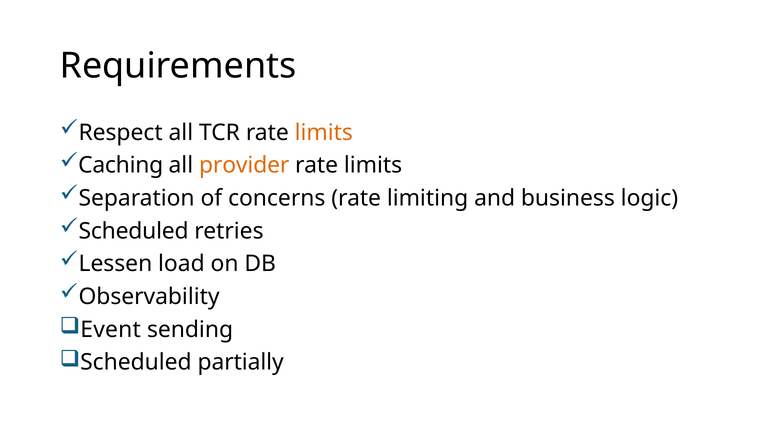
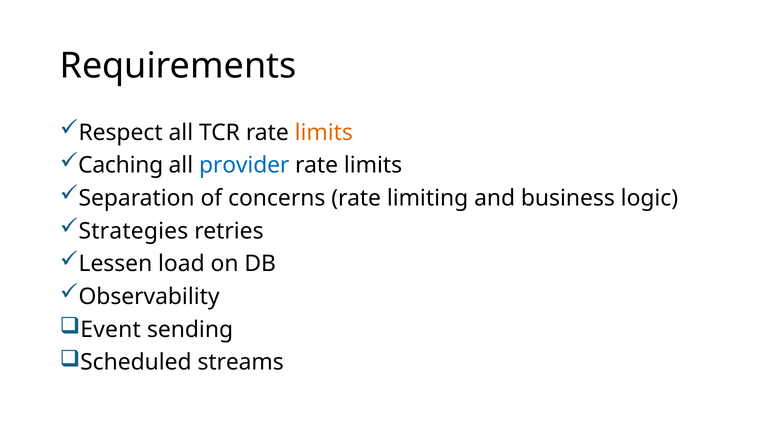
provider colour: orange -> blue (244, 165)
Scheduled: Scheduled -> Strategies (133, 231)
partially: partially -> streams (241, 362)
